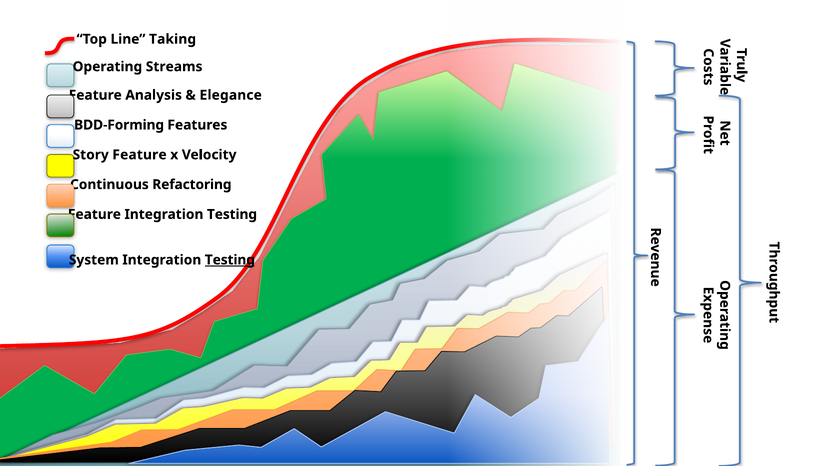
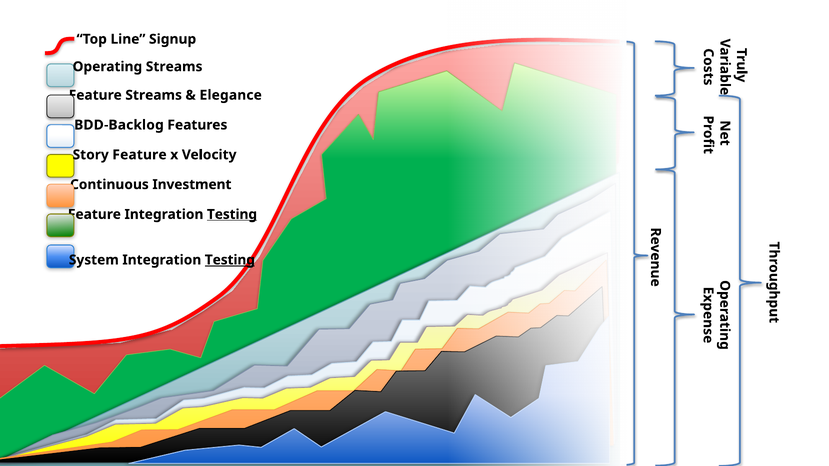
Taking: Taking -> Signup (173, 39)
Analysis: Analysis -> Streams (154, 95)
BDD-Forming: BDD-Forming -> BDD-Backlog (119, 125)
Refactoring: Refactoring -> Investment (192, 185)
Testing underline: none -> present (232, 214)
